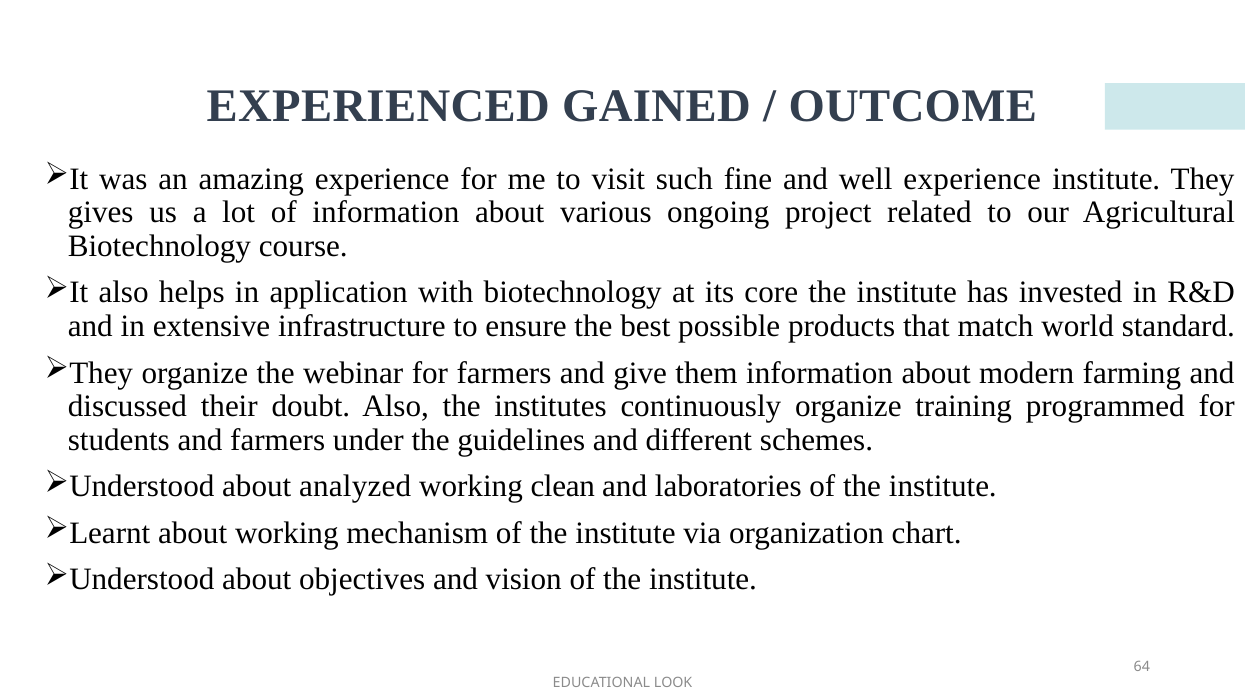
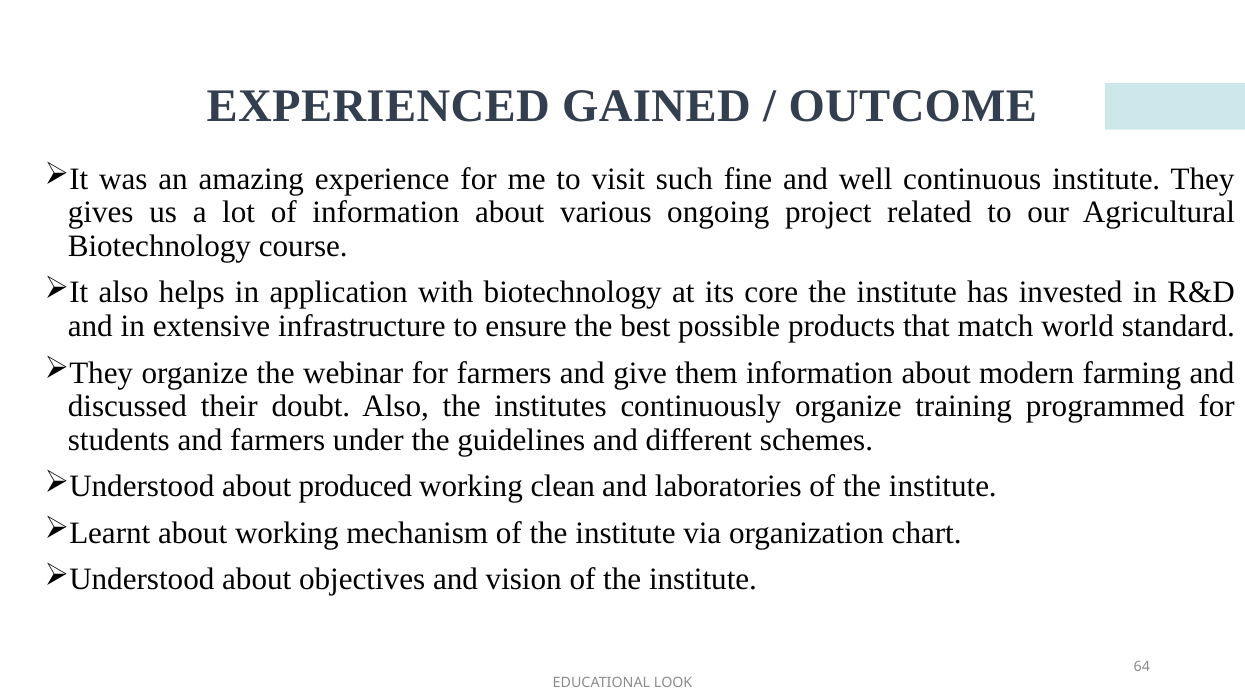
well experience: experience -> continuous (972, 179)
analyzed: analyzed -> produced (355, 487)
